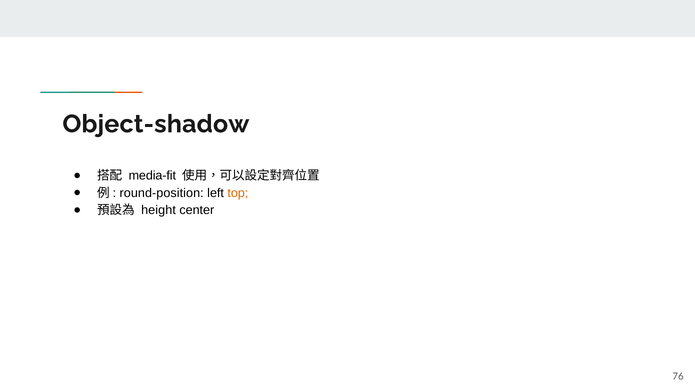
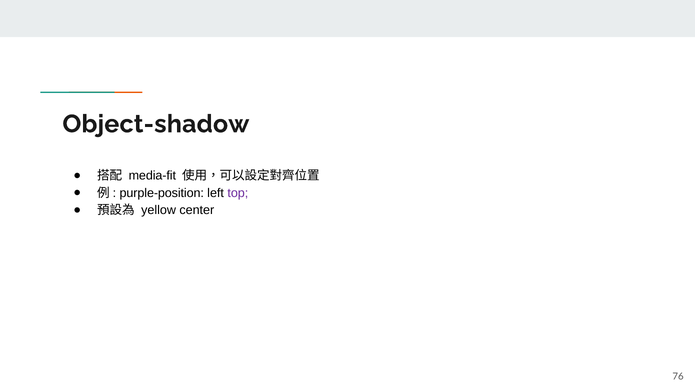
round-position: round-position -> purple-position (162, 193)
top colour: orange -> purple (238, 193)
height: height -> yellow (159, 210)
